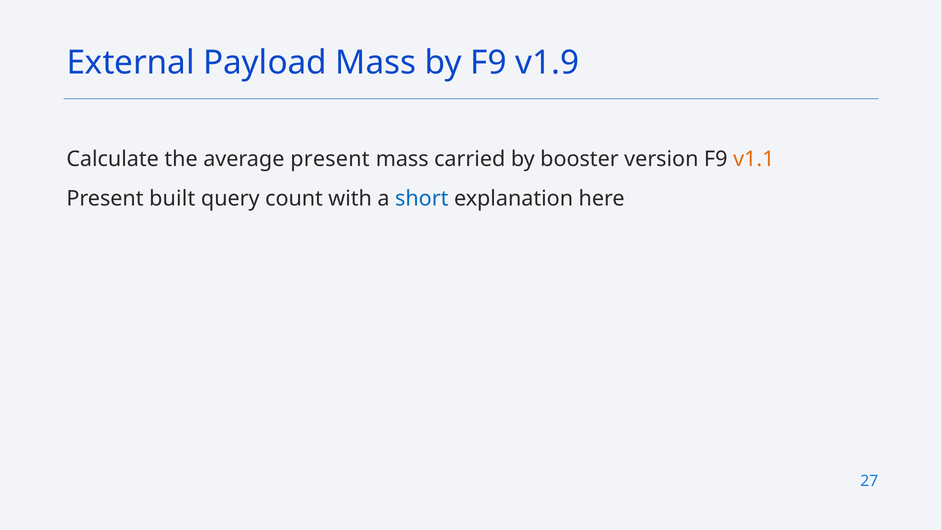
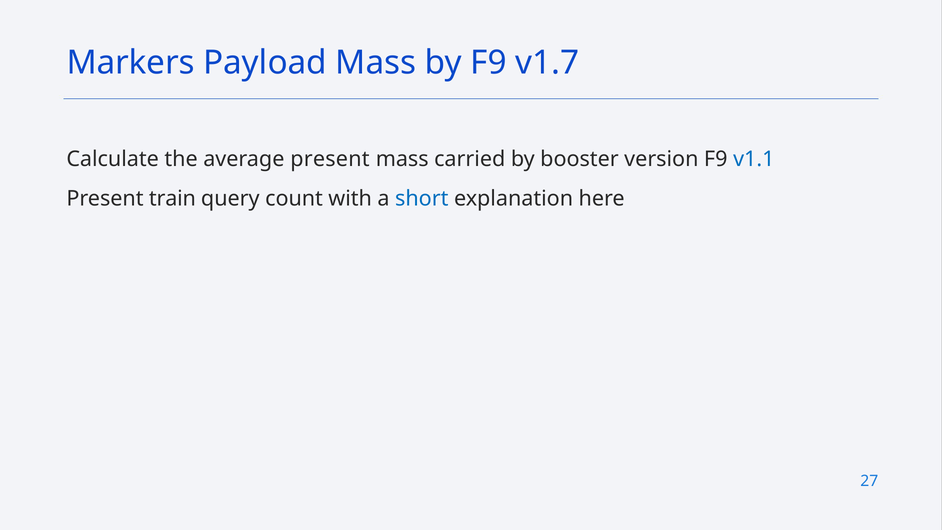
External: External -> Markers (131, 63)
v1.9: v1.9 -> v1.7 (547, 63)
v1.1 colour: orange -> blue (754, 159)
built: built -> train (172, 199)
